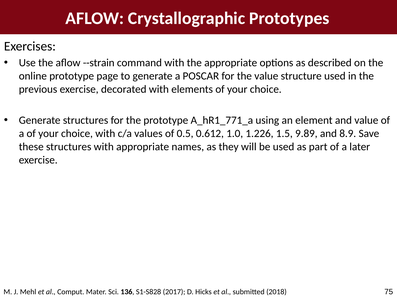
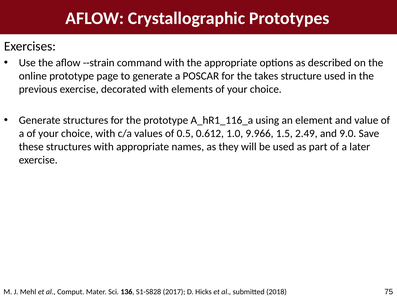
the value: value -> takes (266, 76)
A_hR1_771_a: A_hR1_771_a -> A_hR1_116_a (222, 120)
1.226: 1.226 -> 9.966 (259, 133)
9.89: 9.89 -> 2.49 (306, 133)
8.9: 8.9 -> 9.0 (348, 133)
